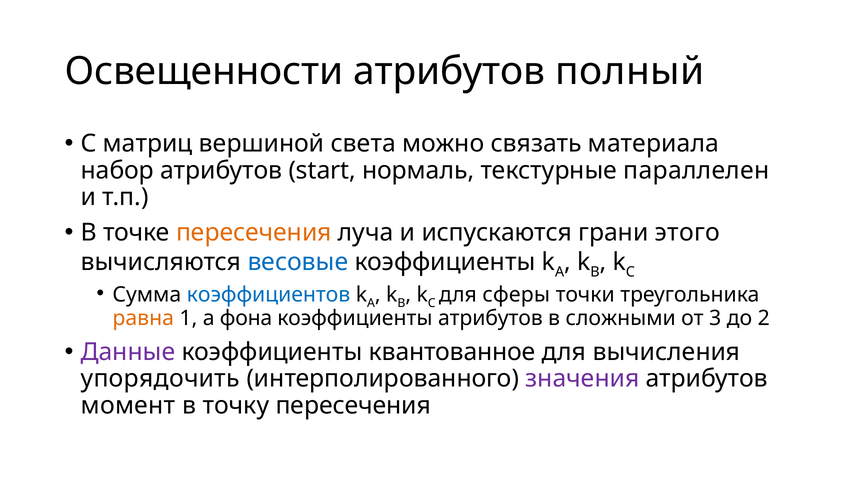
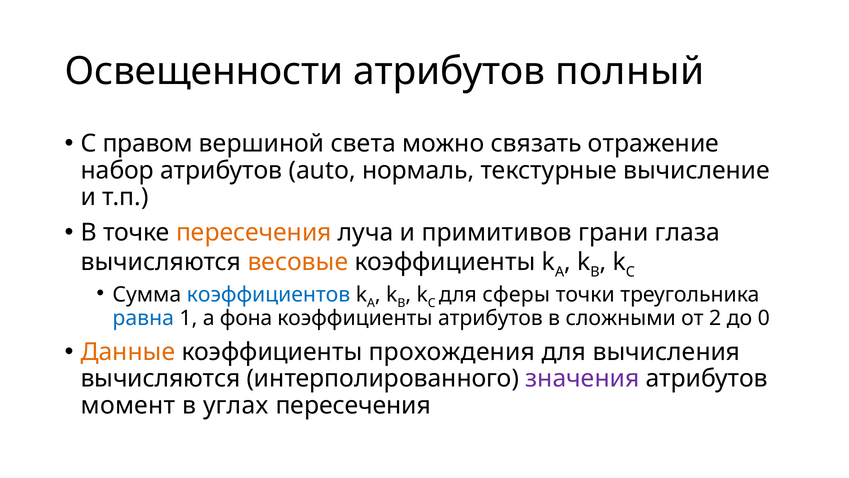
матриц: матриц -> правом (148, 143)
материала: материала -> отражение (653, 143)
start: start -> auto (322, 170)
параллелен: параллелен -> вычисление (697, 170)
испускаются: испускаются -> примитивов (497, 232)
этого: этого -> глаза (688, 232)
весовые colour: blue -> orange (298, 262)
равна colour: orange -> blue (143, 318)
3: 3 -> 2 (715, 318)
2: 2 -> 0 (764, 318)
Данные colour: purple -> orange (128, 352)
квантованное: квантованное -> прохождения (452, 352)
упорядочить: упорядочить -> вычисляются (161, 378)
точку: точку -> углах (236, 405)
